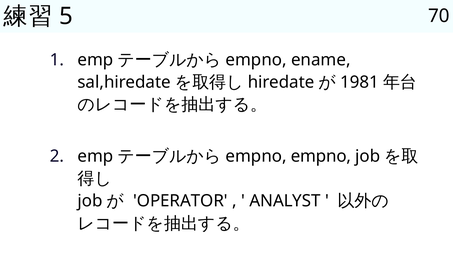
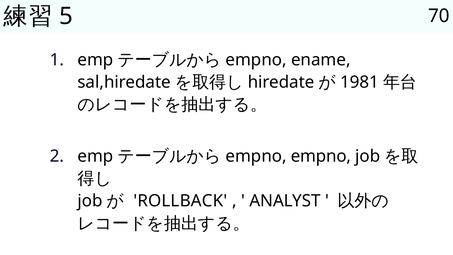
OPERATOR: OPERATOR -> ROLLBACK (180, 201)
